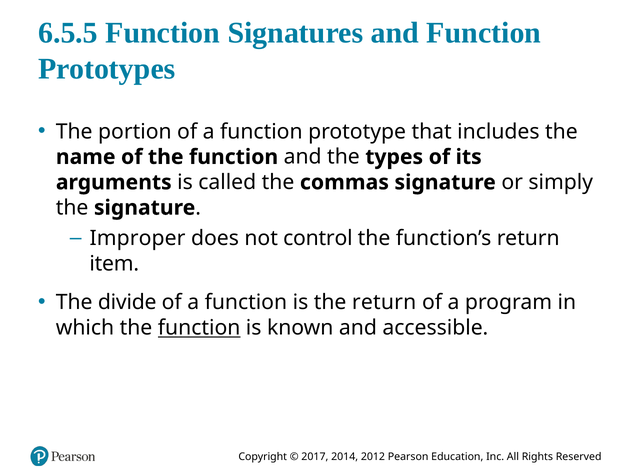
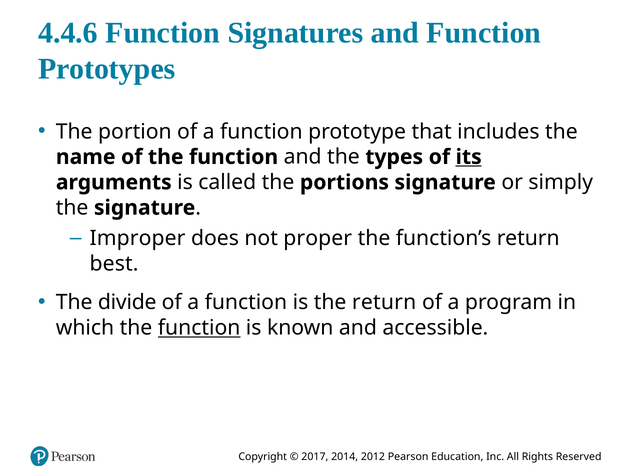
6.5.5: 6.5.5 -> 4.4.6 (68, 33)
its underline: none -> present (469, 157)
commas: commas -> portions (344, 182)
control: control -> proper (318, 239)
item: item -> best (114, 264)
